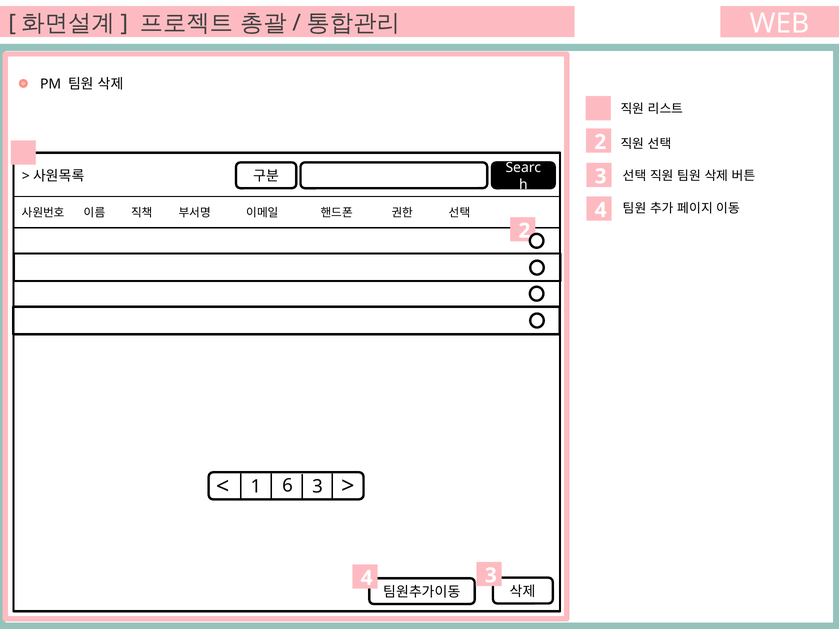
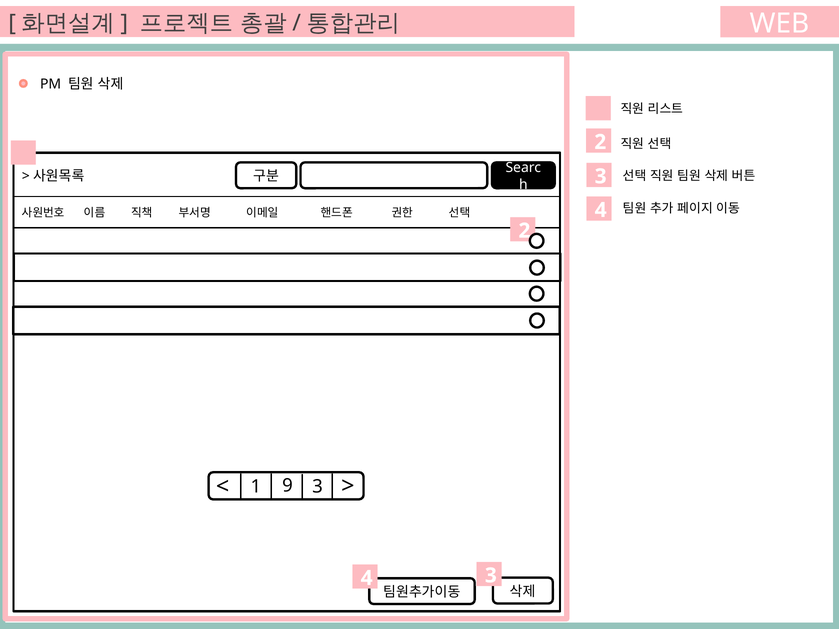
6: 6 -> 9 (287, 486)
